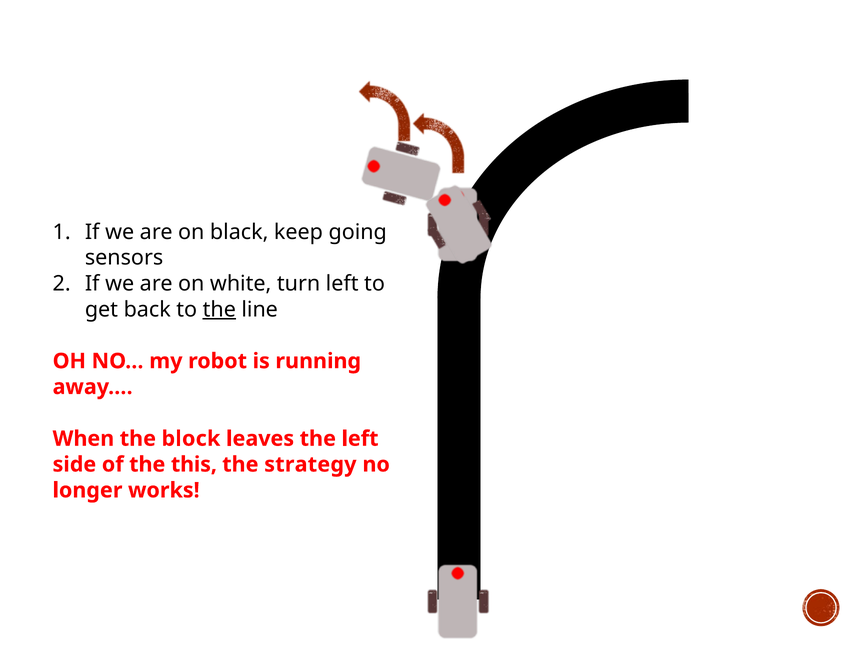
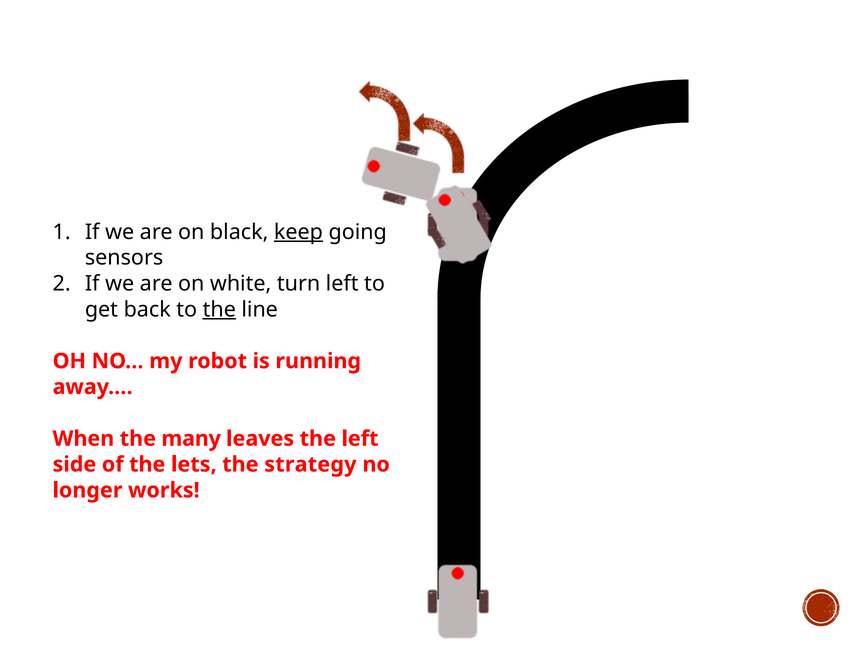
keep underline: none -> present (298, 232)
block: block -> many (191, 438)
this: this -> lets (194, 464)
